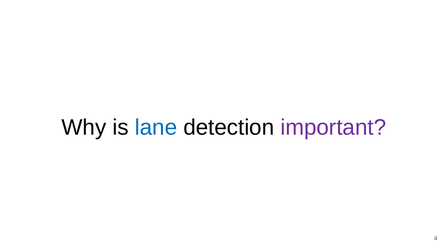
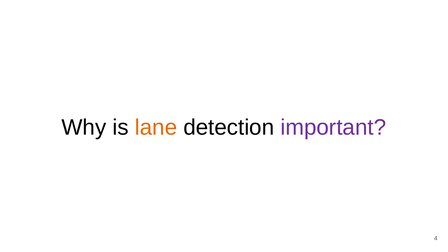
lane colour: blue -> orange (156, 128)
